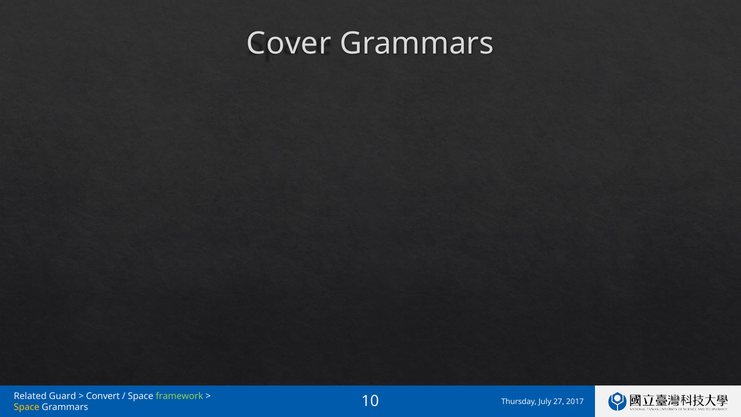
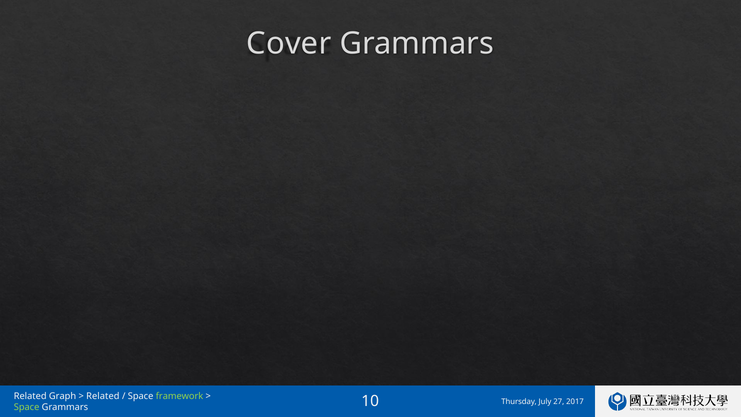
Guard: Guard -> Graph (63, 396)
Convert: Convert -> Related (103, 396)
Space colour: yellow -> light green (27, 407)
